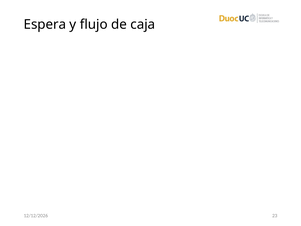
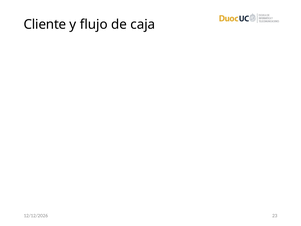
Espera: Espera -> Cliente (45, 24)
